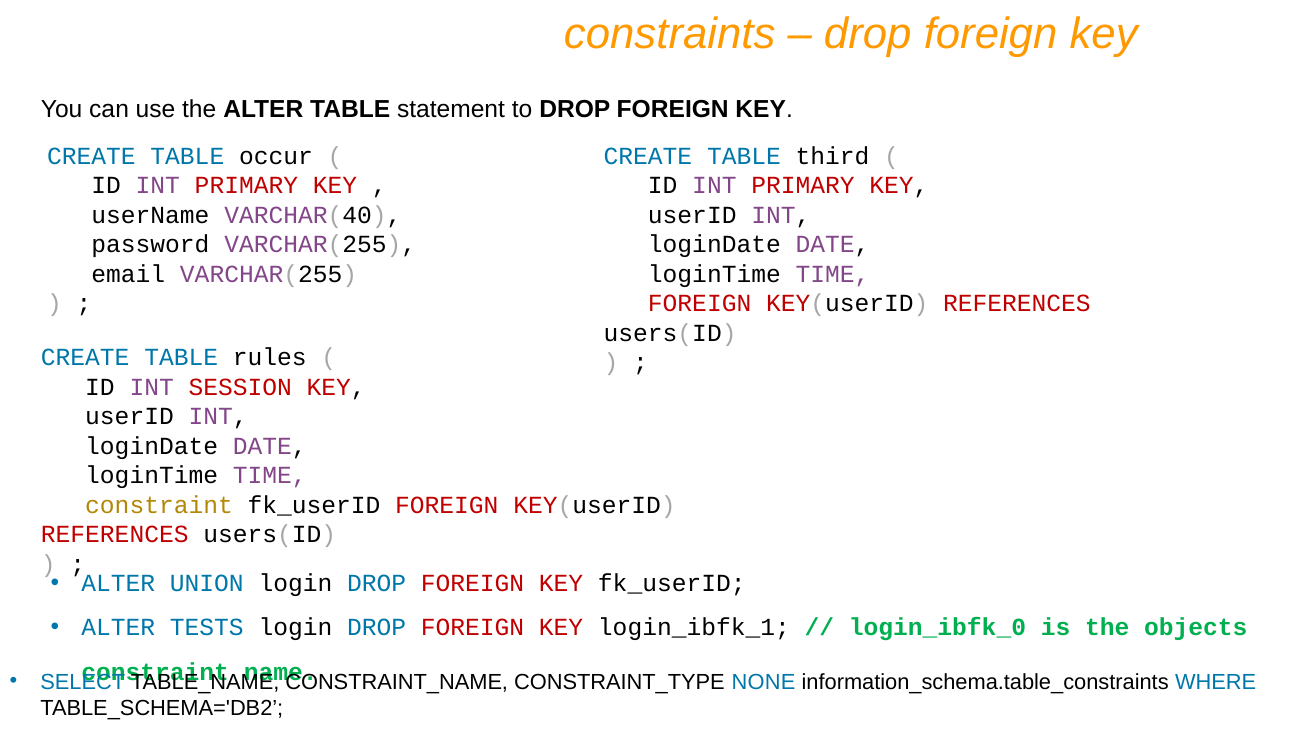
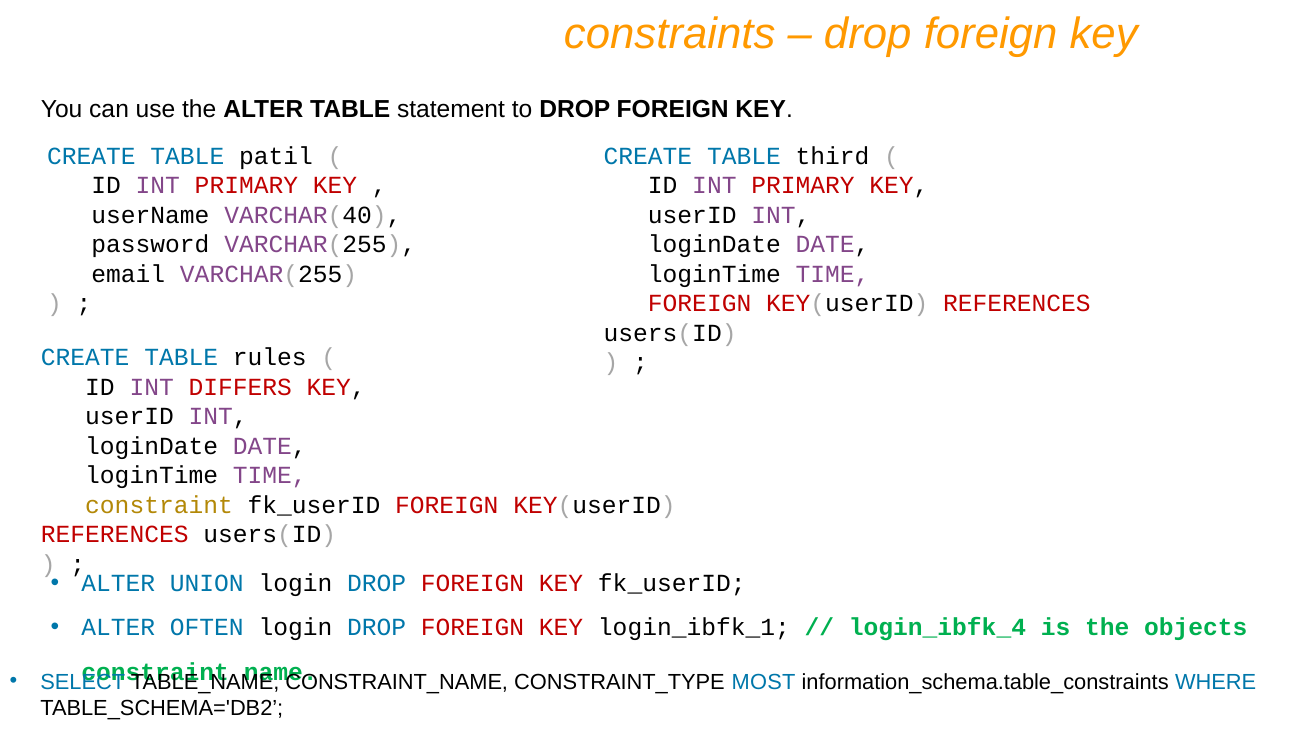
occur: occur -> patil (276, 156)
SESSION: SESSION -> DIFFERS (240, 387)
TESTS: TESTS -> OFTEN (207, 628)
login_ibfk_0: login_ibfk_0 -> login_ibfk_4 (937, 628)
NONE: NONE -> MOST (764, 682)
